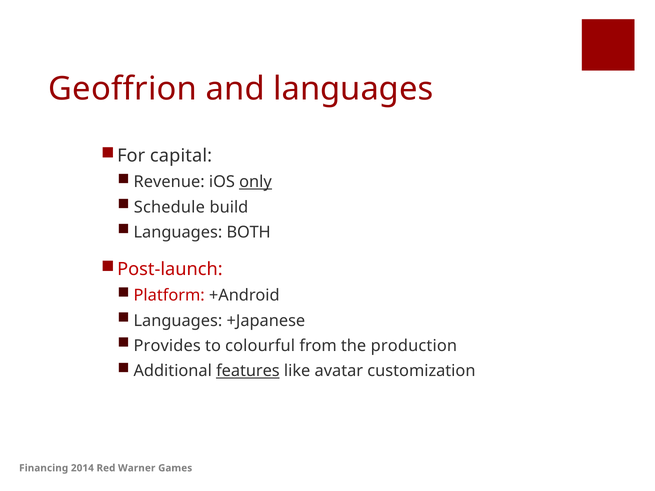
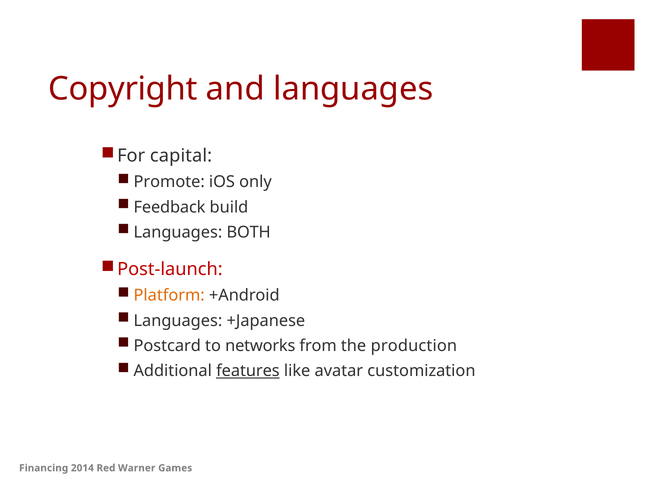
Geoffrion: Geoffrion -> Copyright (123, 89)
Revenue: Revenue -> Promote (169, 182)
only underline: present -> none (255, 182)
Schedule: Schedule -> Feedback (170, 207)
Platform colour: red -> orange (169, 296)
Provides: Provides -> Postcard (167, 346)
colourful: colourful -> networks (260, 346)
